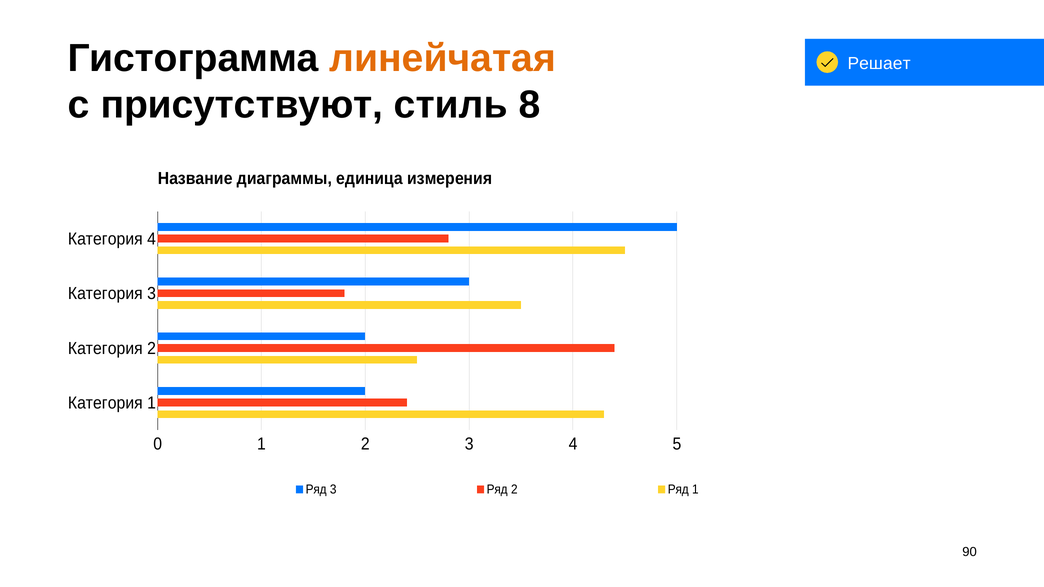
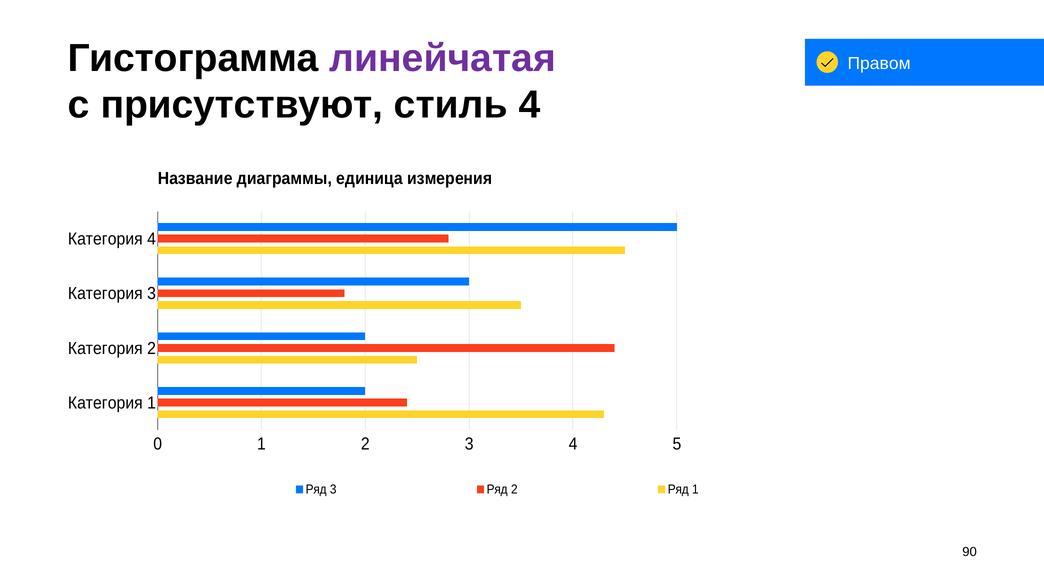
линейчатая colour: orange -> purple (443, 58)
Решает: Решает -> Правом (879, 63)
стиль 8: 8 -> 4 (529, 105)
